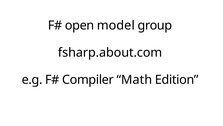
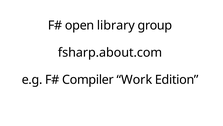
model: model -> library (116, 25)
Math: Math -> Work (134, 80)
